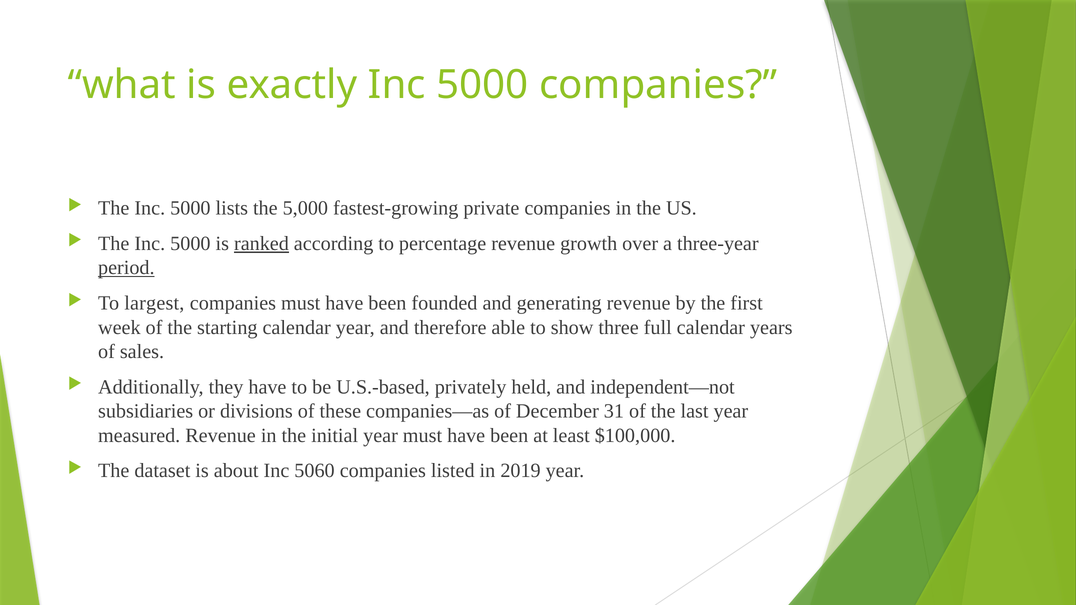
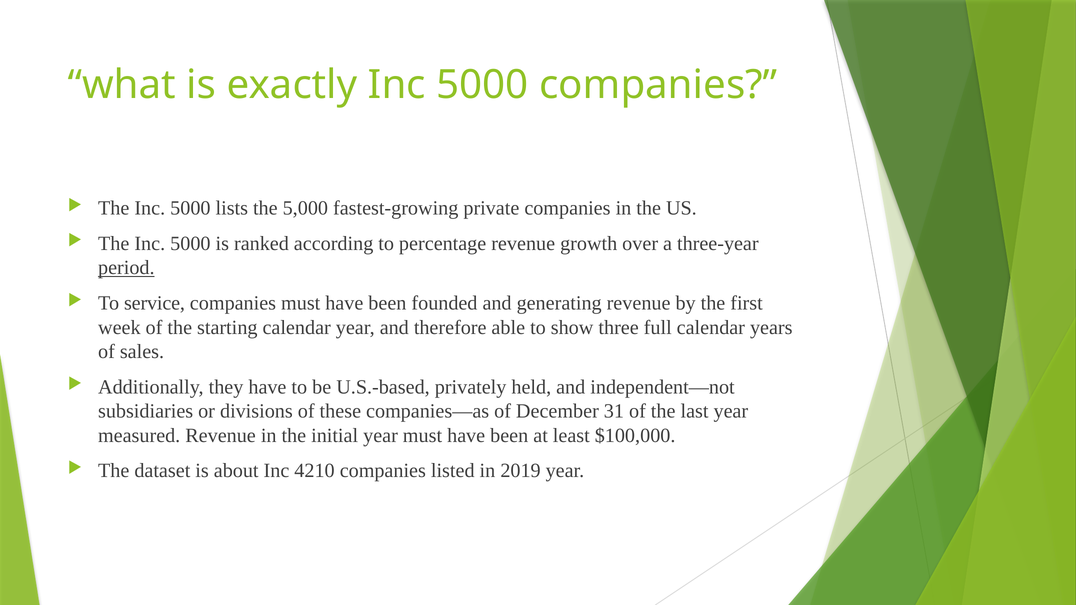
ranked underline: present -> none (261, 244)
largest: largest -> service (155, 303)
5060: 5060 -> 4210 (315, 471)
